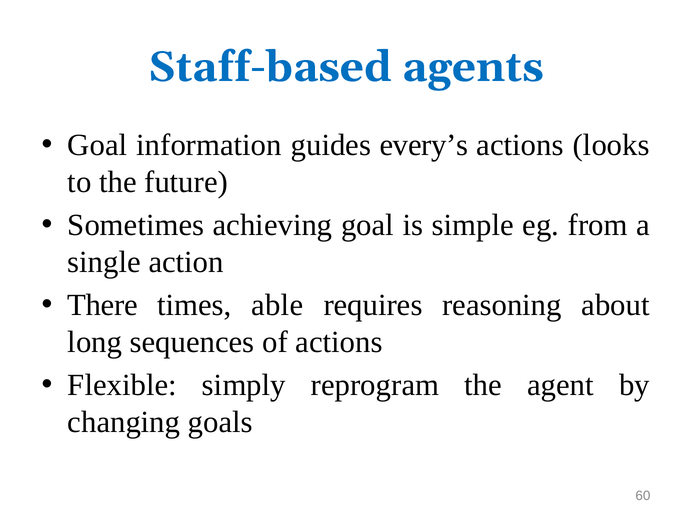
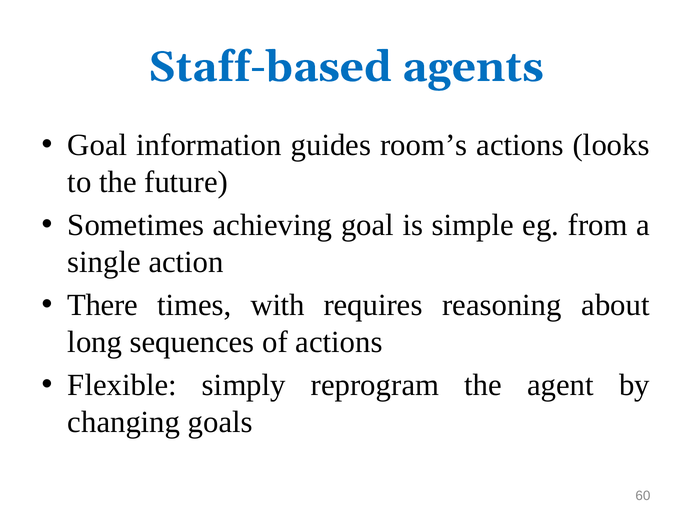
every’s: every’s -> room’s (424, 145)
able: able -> with (278, 305)
